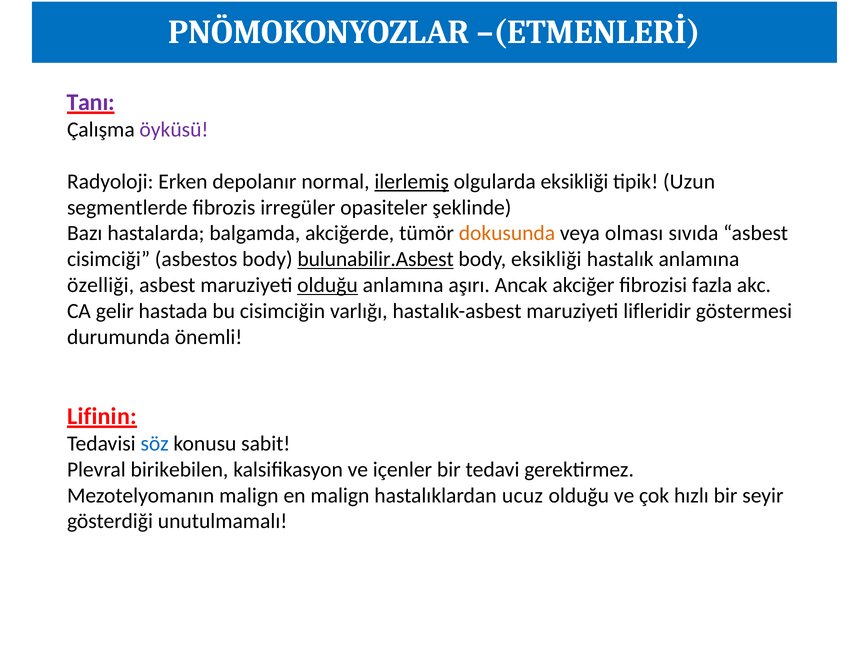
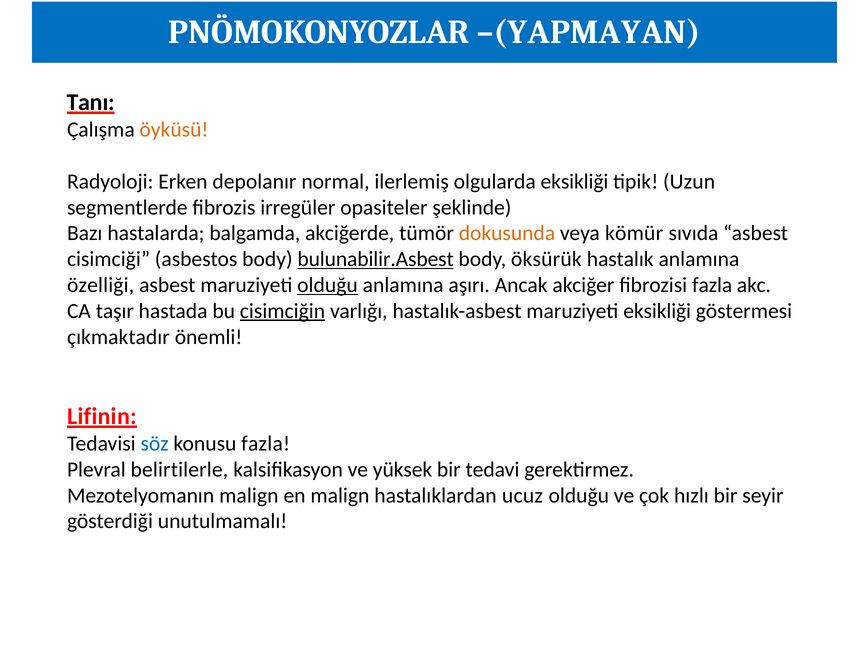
–(ETMENLERİ: –(ETMENLERİ -> –(YAPMAYAN (589, 32)
Tanı colour: purple -> black (91, 102)
öyküsü colour: purple -> orange (174, 130)
ilerlemiş underline: present -> none (412, 181)
olması: olması -> kömür (634, 233)
body eksikliği: eksikliği -> öksürük (546, 259)
gelir: gelir -> taşır (115, 311)
cisimciğin underline: none -> present (282, 311)
maruziyeti lifleridir: lifleridir -> eksikliği (657, 311)
durumunda: durumunda -> çıkmaktadır (118, 337)
konusu sabit: sabit -> fazla (266, 444)
birikebilen: birikebilen -> belirtilerle (179, 470)
içenler: içenler -> yüksek (403, 470)
